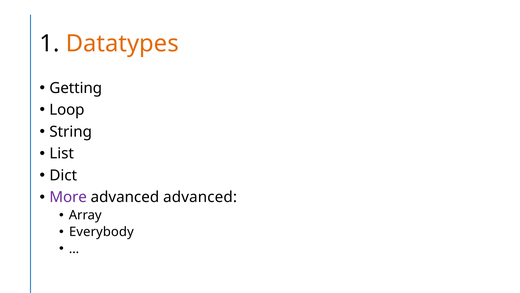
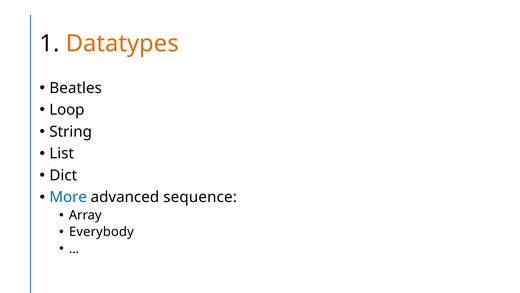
Getting: Getting -> Beatles (76, 88)
More colour: purple -> blue (68, 197)
advanced advanced: advanced -> sequence (200, 197)
